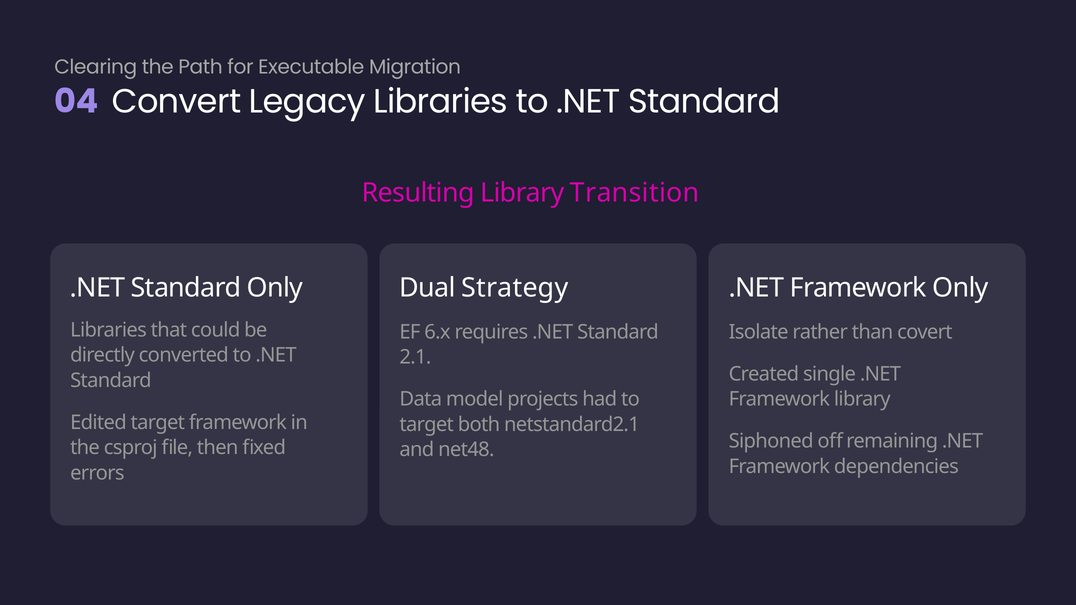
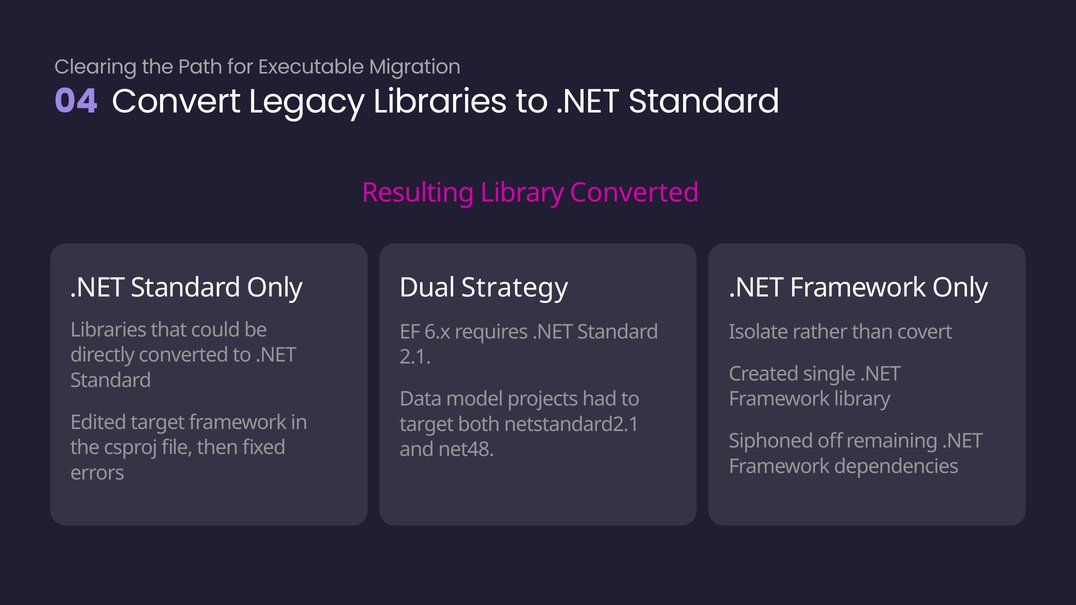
Library Transition: Transition -> Converted (635, 193)
